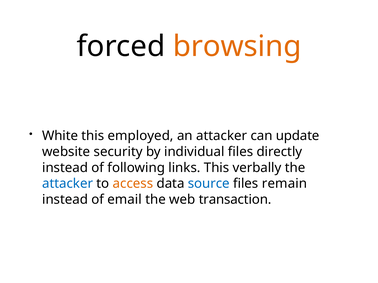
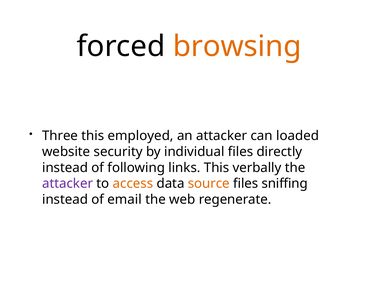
White: White -> Three (60, 136)
update: update -> loaded (298, 136)
attacker colour: blue -> purple (68, 184)
source colour: blue -> orange (209, 184)
remain: remain -> sniffing (285, 184)
transaction: transaction -> regenerate (235, 200)
